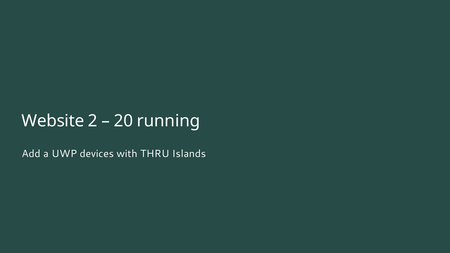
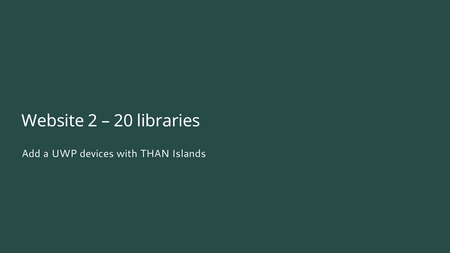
running: running -> libraries (169, 121)
THRU: THRU -> THAN (155, 154)
